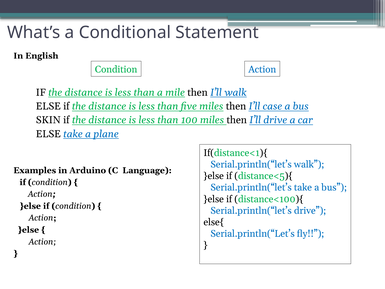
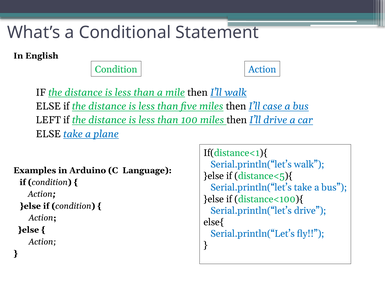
SKIN: SKIN -> LEFT (48, 120)
